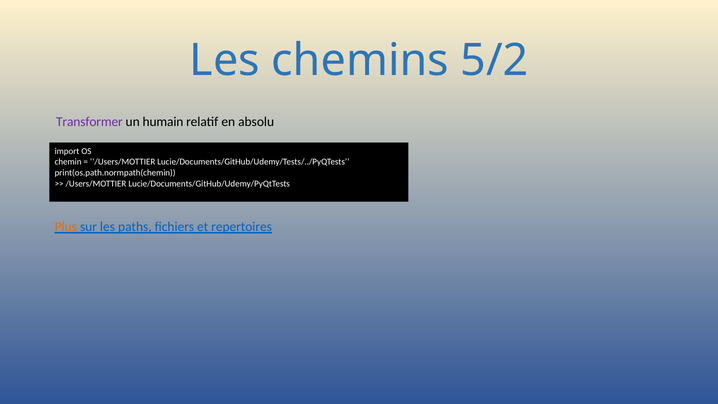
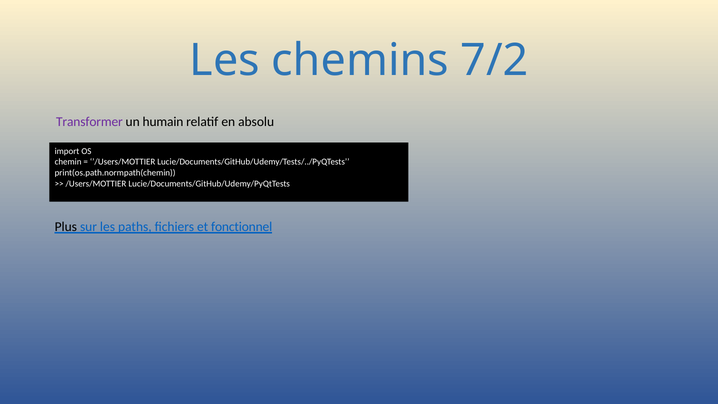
5/2: 5/2 -> 7/2 (494, 60)
Plus colour: orange -> black (66, 227)
repertoires: repertoires -> fonctionnel (242, 227)
